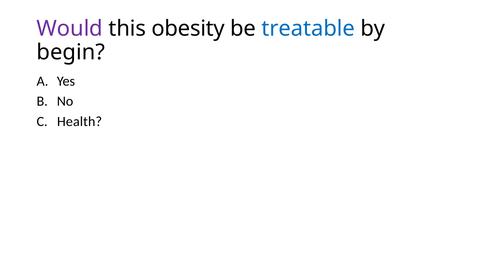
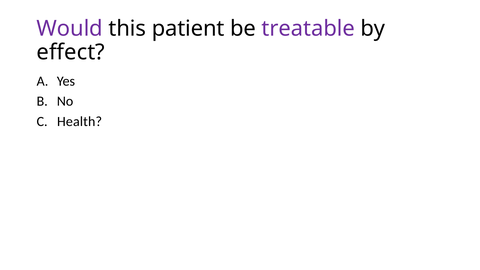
obesity: obesity -> patient (188, 28)
treatable colour: blue -> purple (308, 28)
begin: begin -> effect (71, 52)
